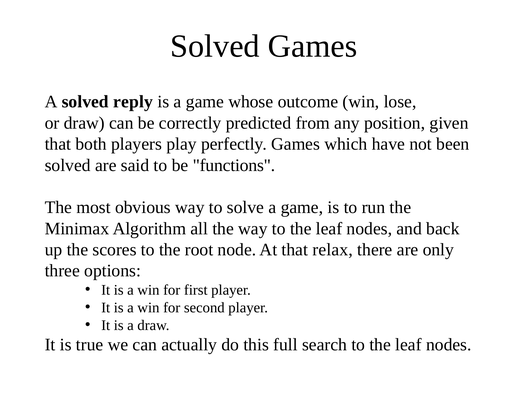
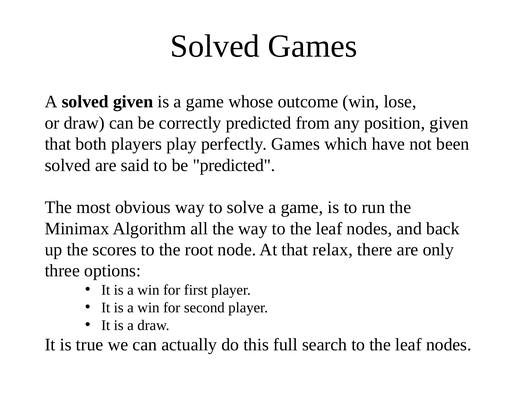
solved reply: reply -> given (133, 102)
be functions: functions -> predicted (234, 165)
